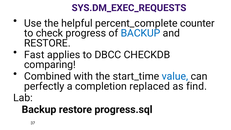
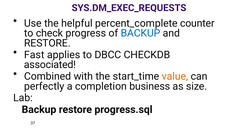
comparing: comparing -> associated (50, 65)
value colour: blue -> orange (175, 76)
replaced: replaced -> business (150, 86)
find: find -> size (197, 86)
